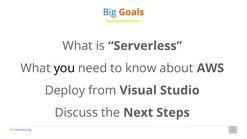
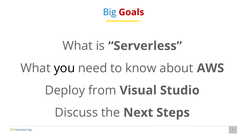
Goals colour: orange -> red (131, 12)
